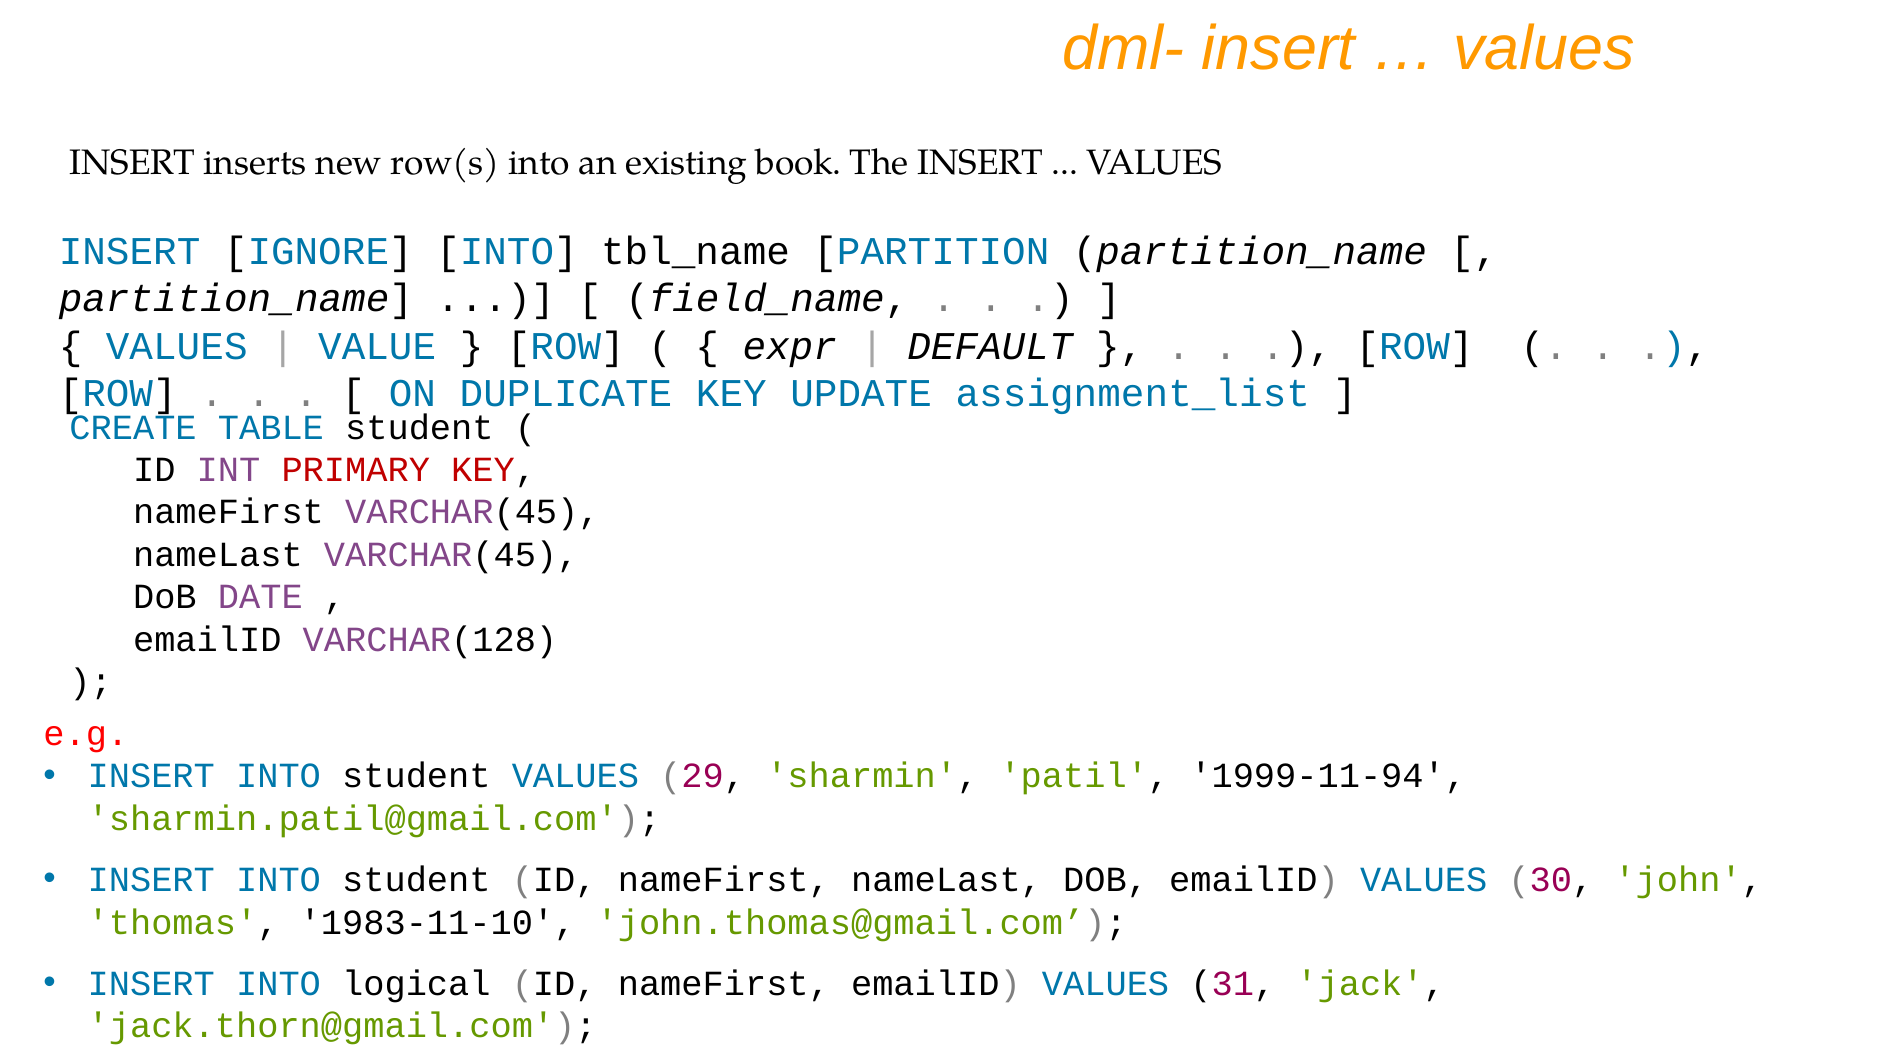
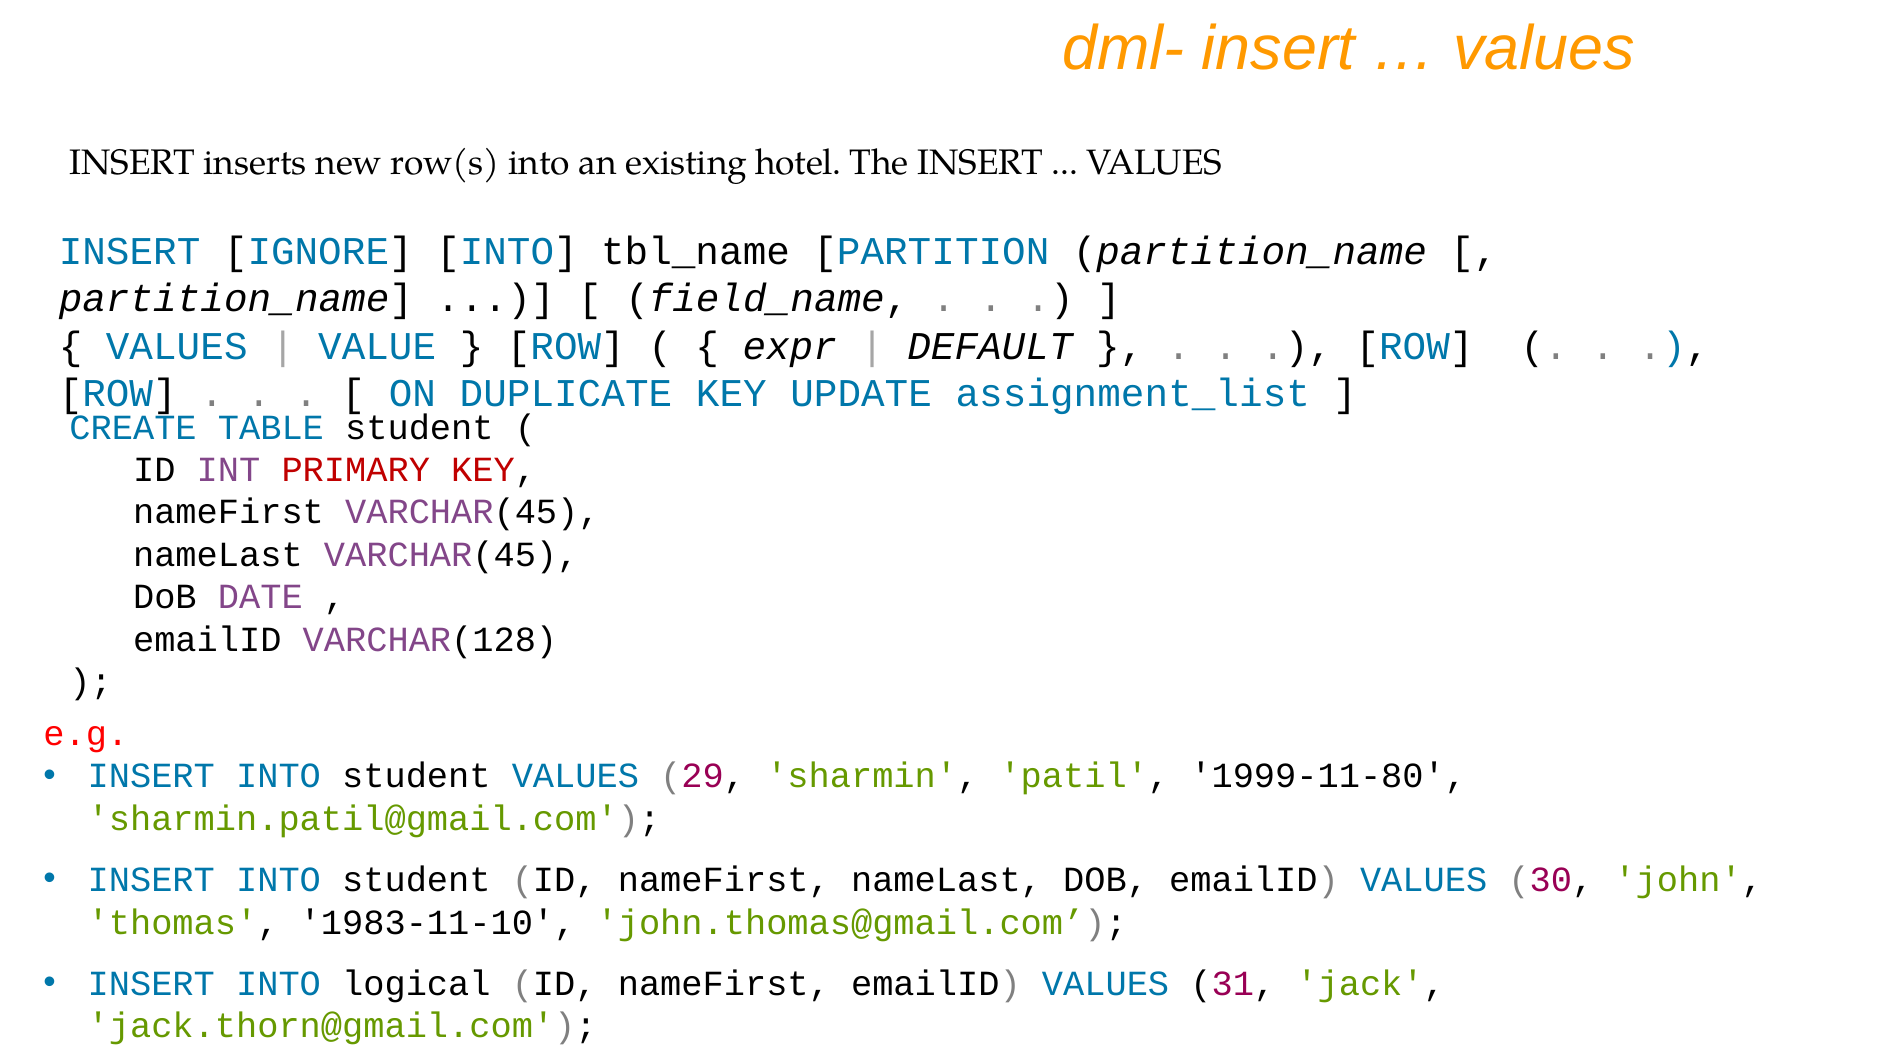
book: book -> hotel (799, 163)
1999-11-94: 1999-11-94 -> 1999-11-80 (1328, 776)
